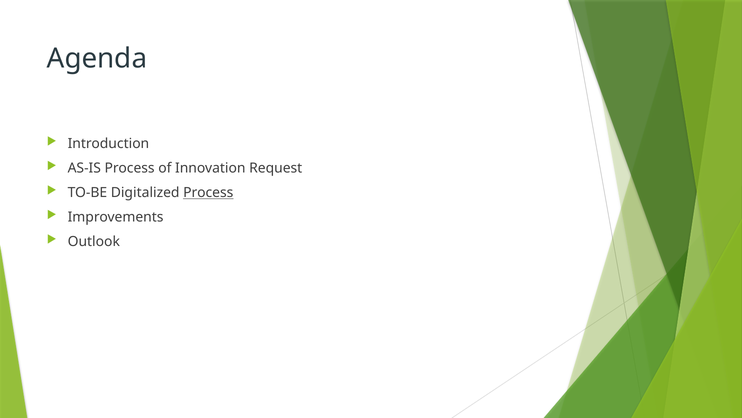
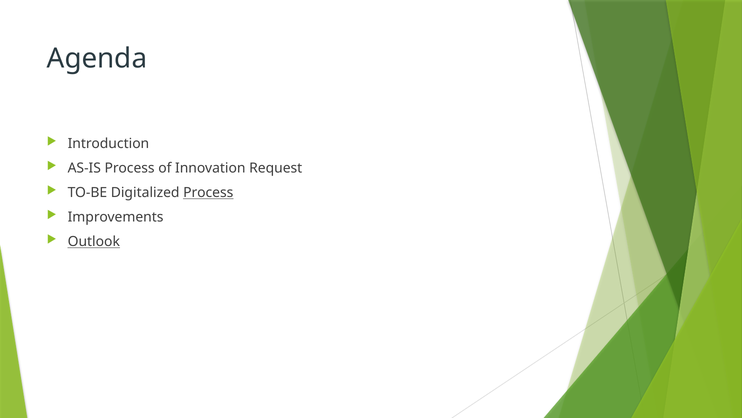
Outlook underline: none -> present (94, 241)
